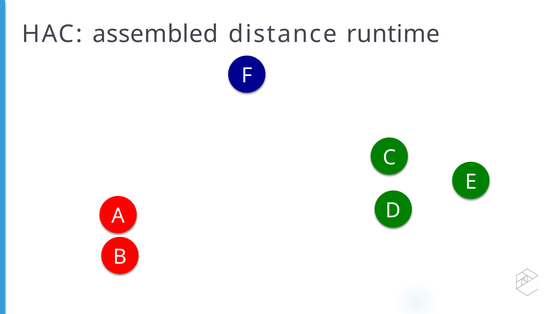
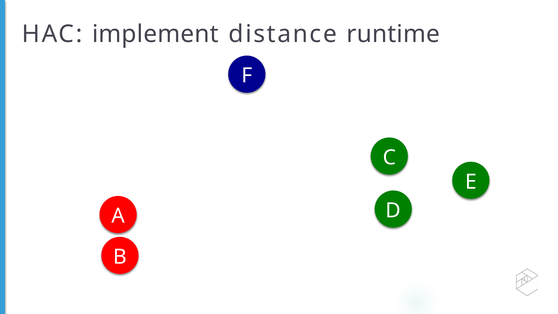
assembled: assembled -> implement (155, 34)
